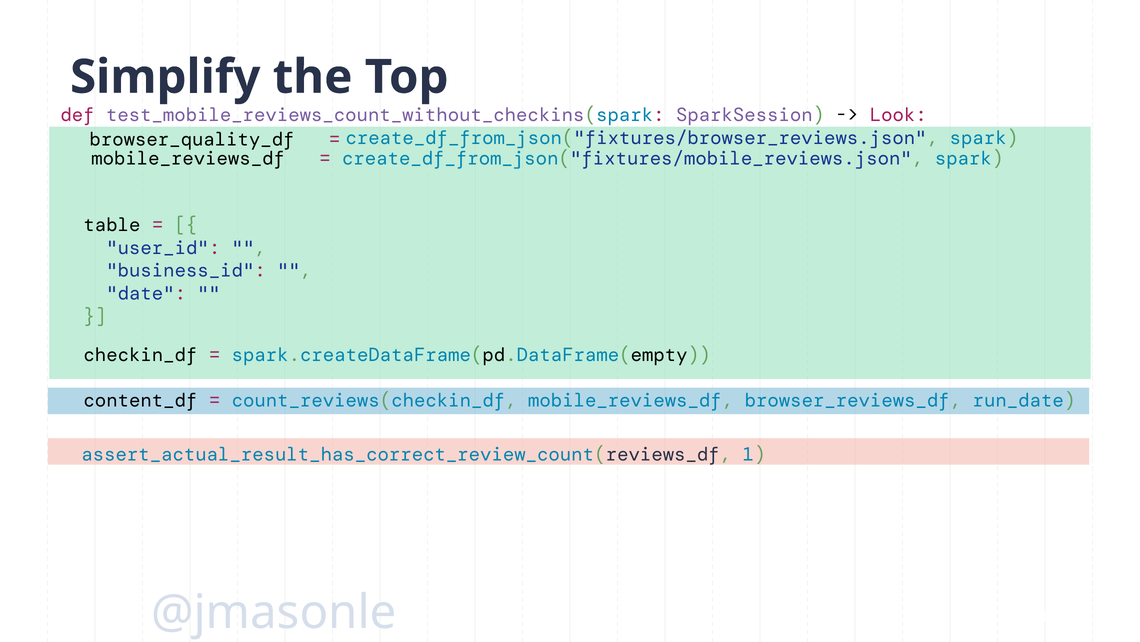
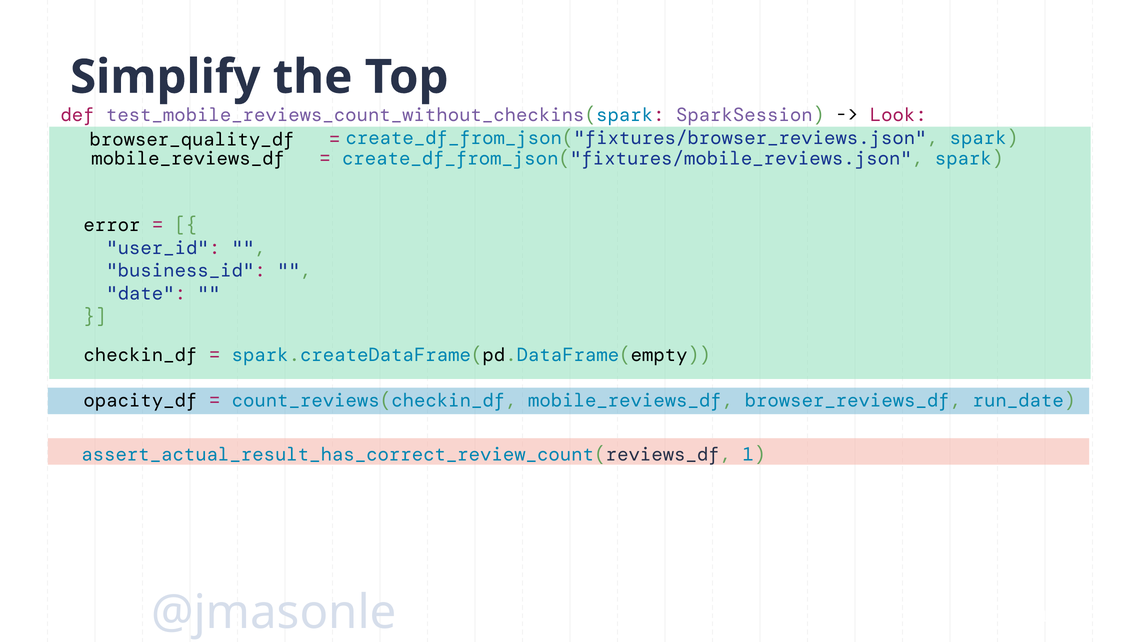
table: table -> error (112, 225)
content_df: content_df -> opacity_df (140, 400)
